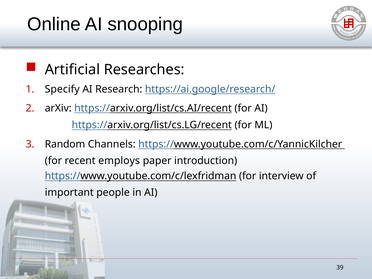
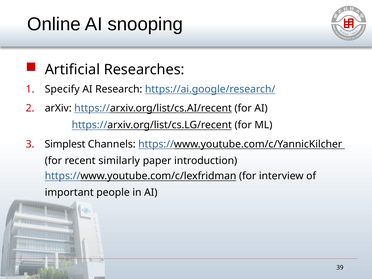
Random: Random -> Simplest (65, 144)
employs: employs -> similarly (119, 161)
